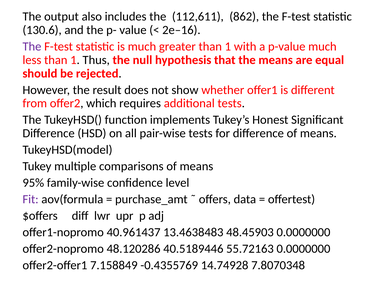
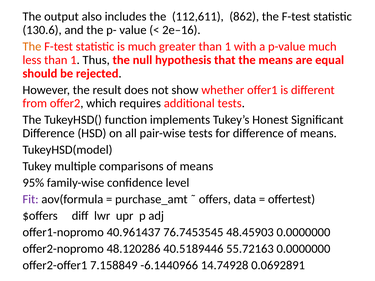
The colour: purple -> orange (32, 46)
13.4638483: 13.4638483 -> 76.7453545 (193, 232)
-0.4355769: -0.4355769 -> -6.1440966 (169, 265)
7.8070348: 7.8070348 -> 0.0692891 (278, 265)
